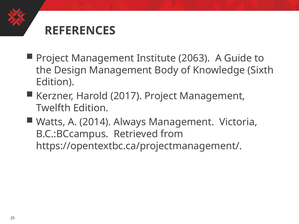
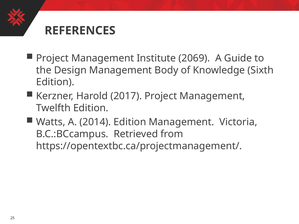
2063: 2063 -> 2069 (194, 58)
2014 Always: Always -> Edition (130, 122)
